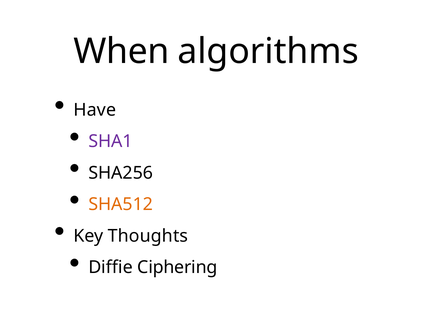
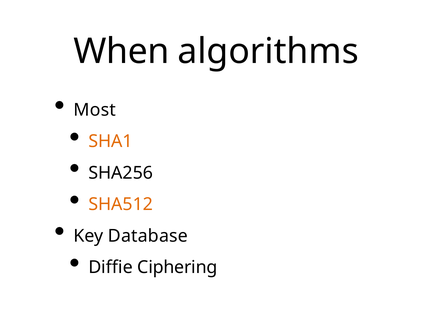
Have: Have -> Most (95, 110)
SHA1 colour: purple -> orange (111, 141)
Thoughts: Thoughts -> Database (148, 236)
